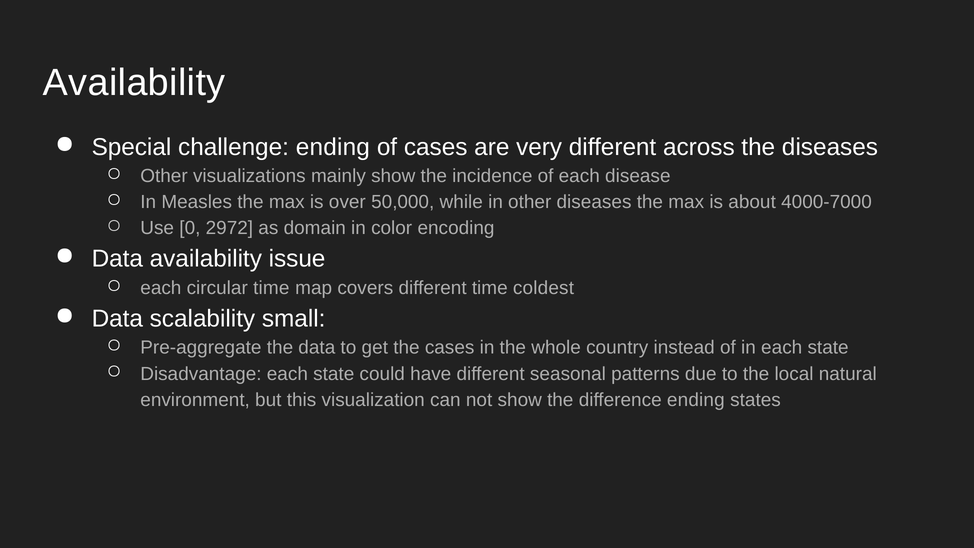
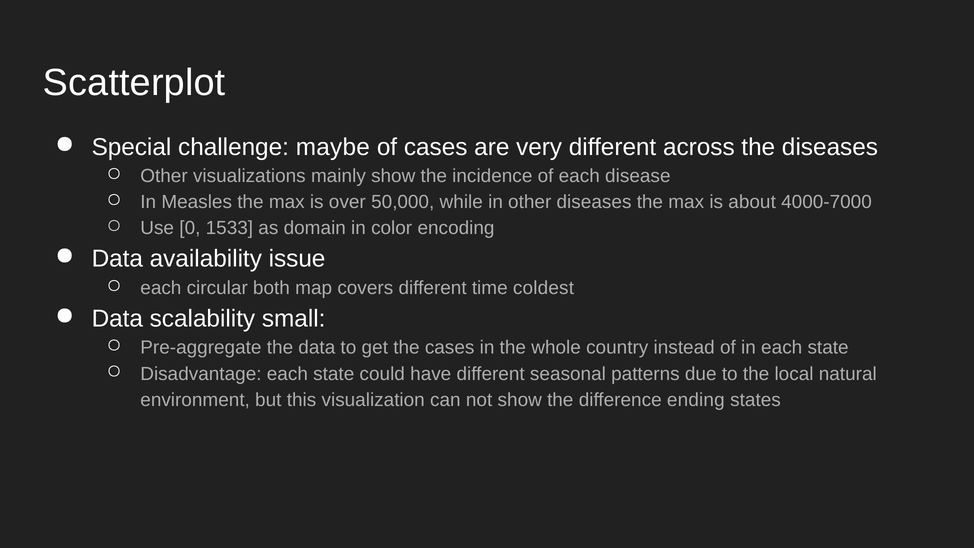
Availability: Availability -> Scatterplot (134, 83)
challenge ending: ending -> maybe (333, 147)
2972: 2972 -> 1533 (229, 228)
circular time: time -> both (271, 288)
